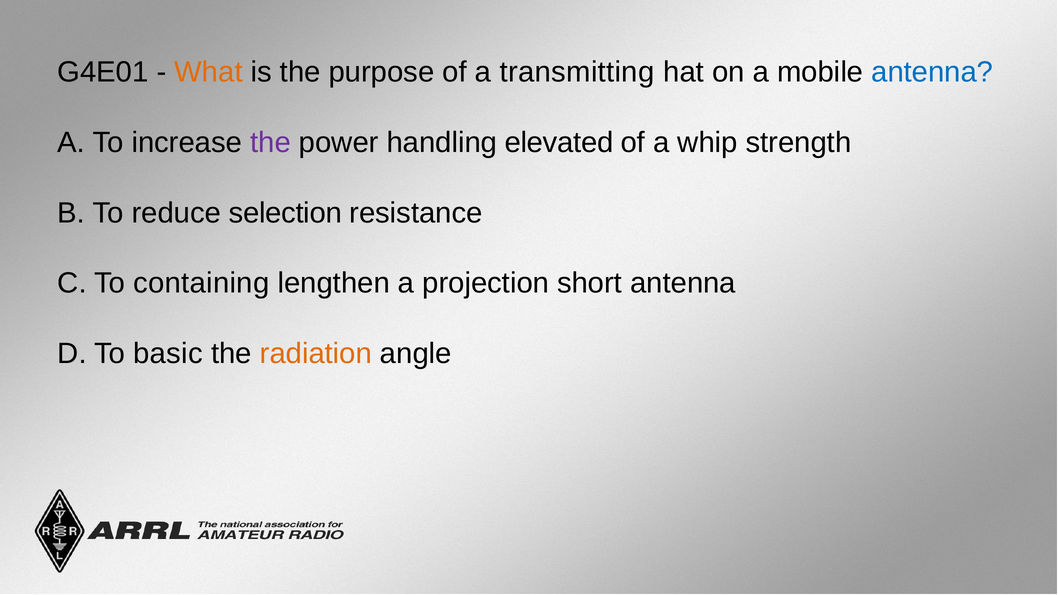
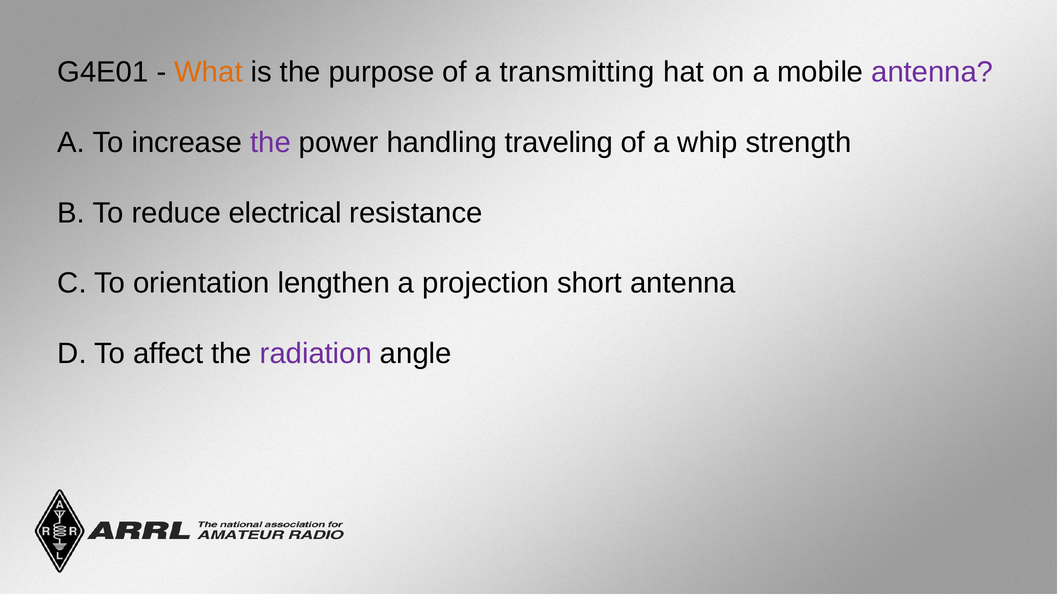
antenna colour: blue -> purple (932, 72)
elevated: elevated -> traveling (559, 143)
selection: selection -> electrical (285, 213)
containing: containing -> orientation (201, 283)
basic: basic -> affect (168, 354)
radiation colour: orange -> purple (316, 354)
